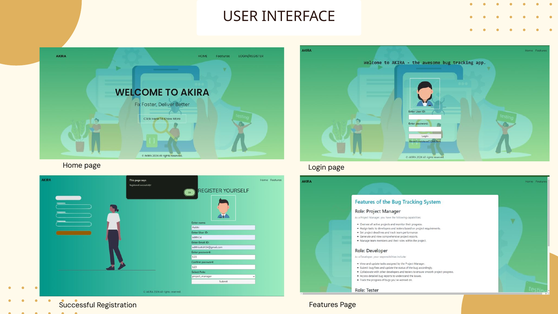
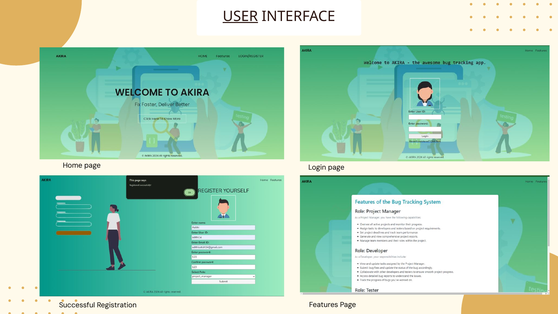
USER underline: none -> present (240, 16)
